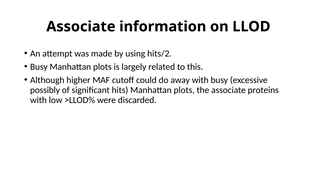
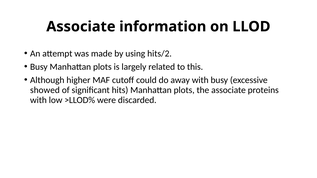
possibly: possibly -> showed (45, 90)
